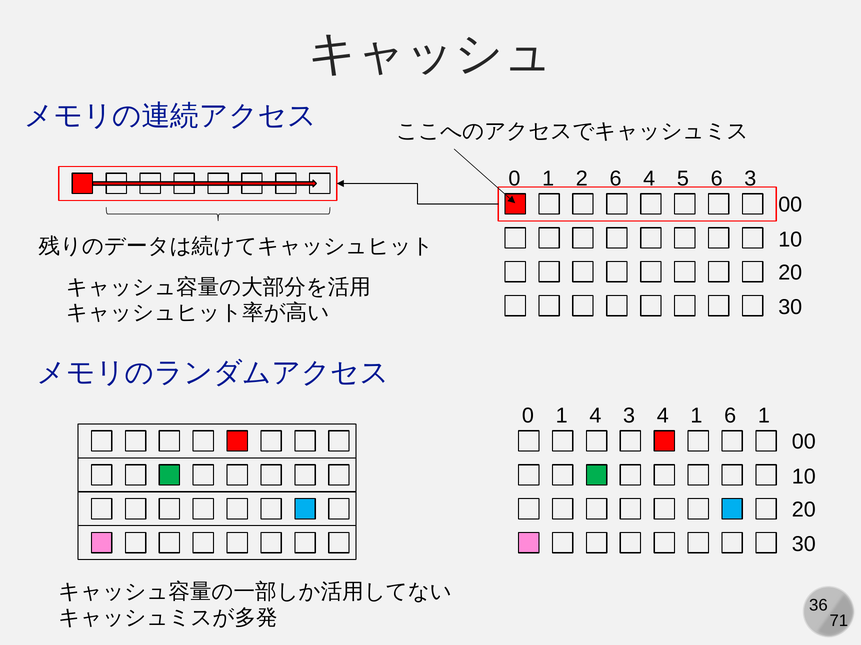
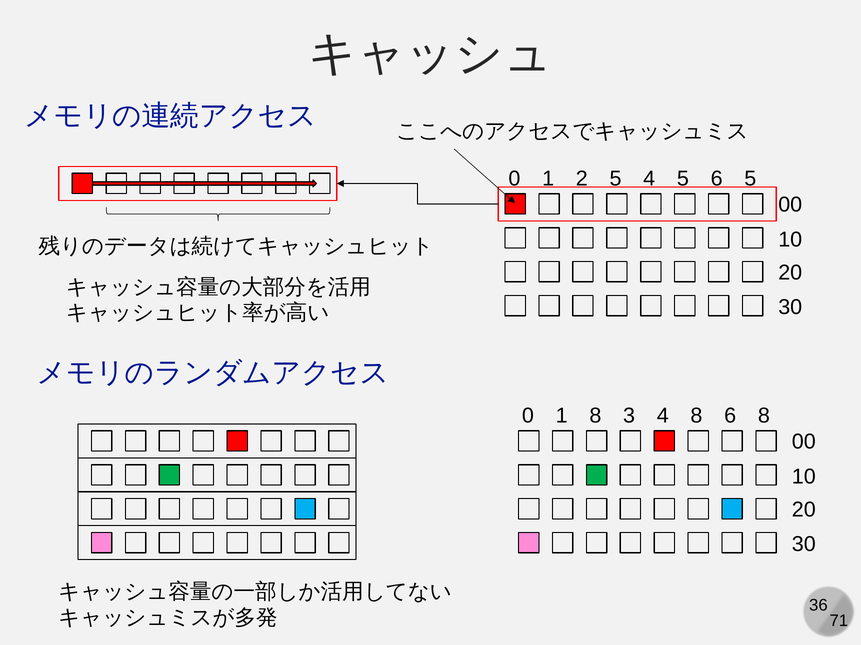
2 6: 6 -> 5 (615, 179)
6 3: 3 -> 5 (750, 179)
1 4: 4 -> 8 (595, 416)
4 1: 1 -> 8 (696, 416)
6 1: 1 -> 8 (764, 416)
